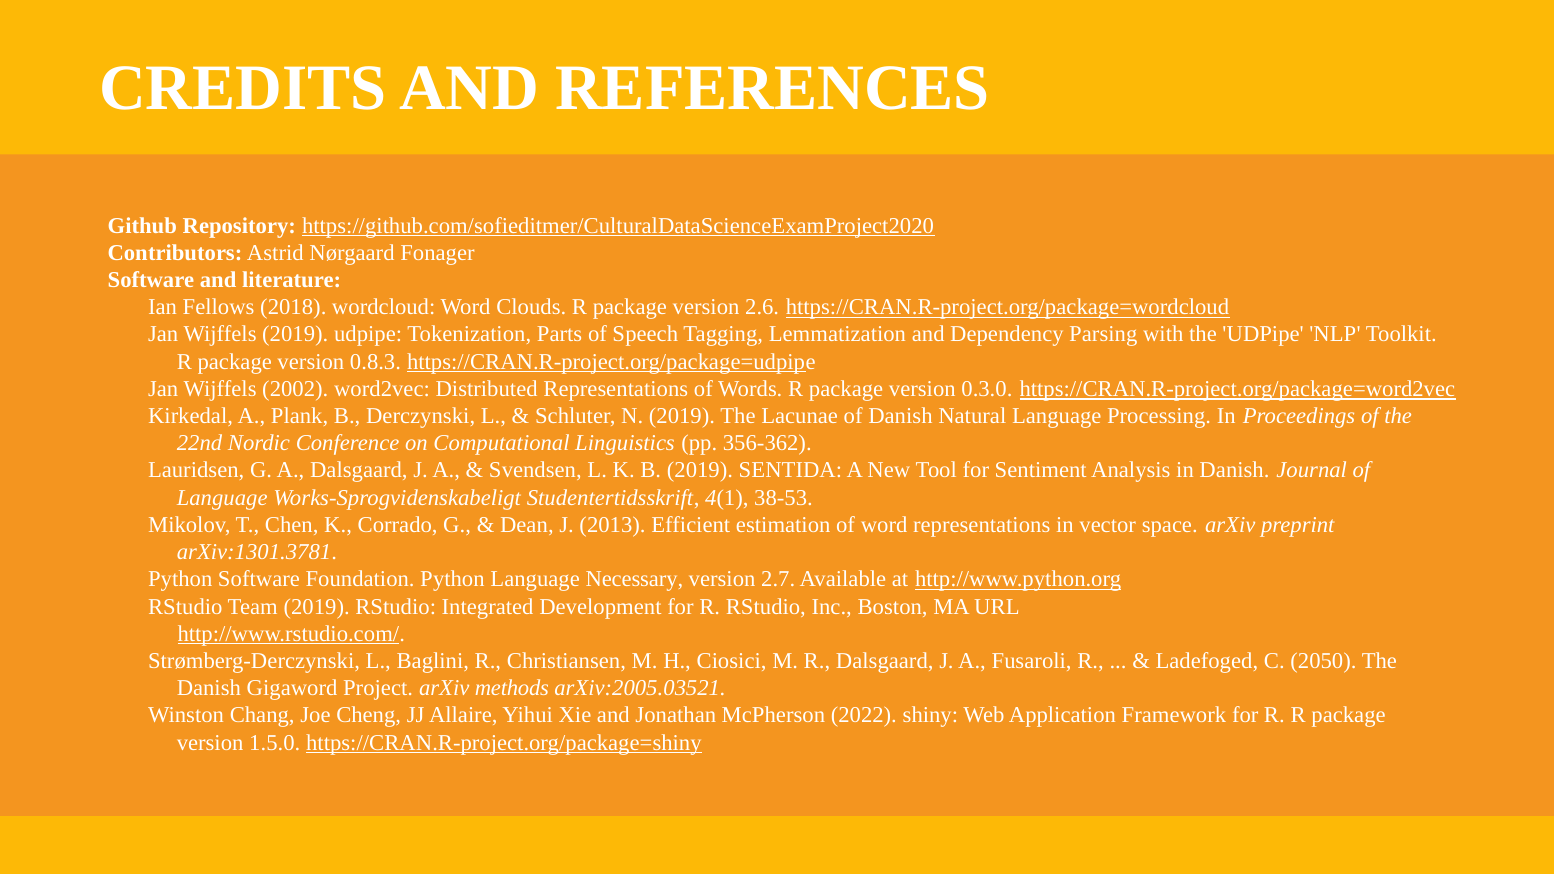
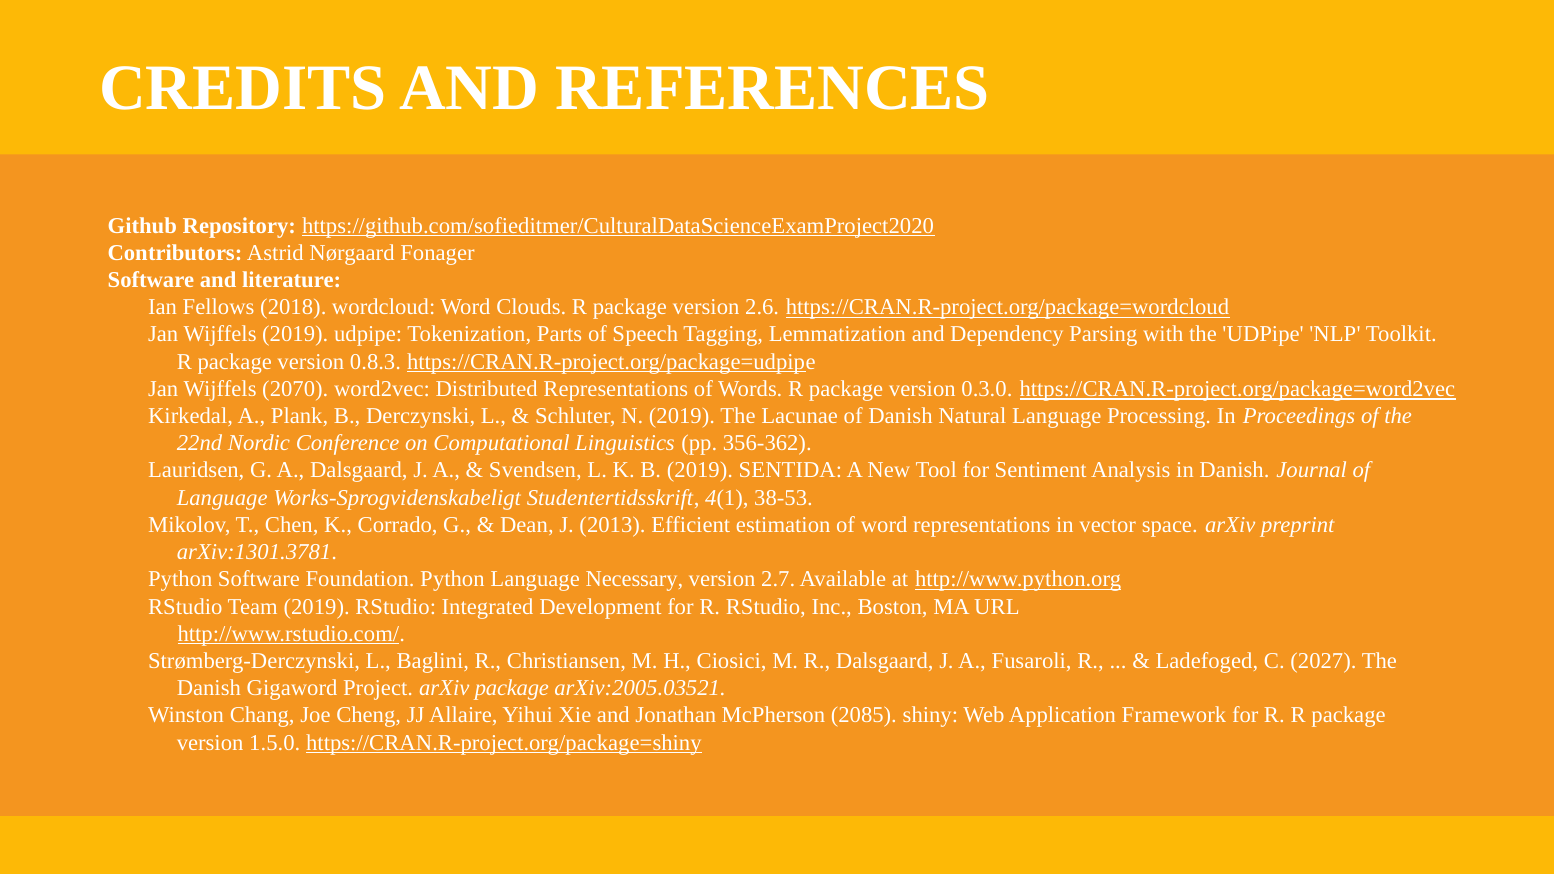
2002: 2002 -> 2070 (295, 389)
2050: 2050 -> 2027 (1323, 661)
arXiv methods: methods -> package (512, 688)
2022: 2022 -> 2085 (864, 715)
